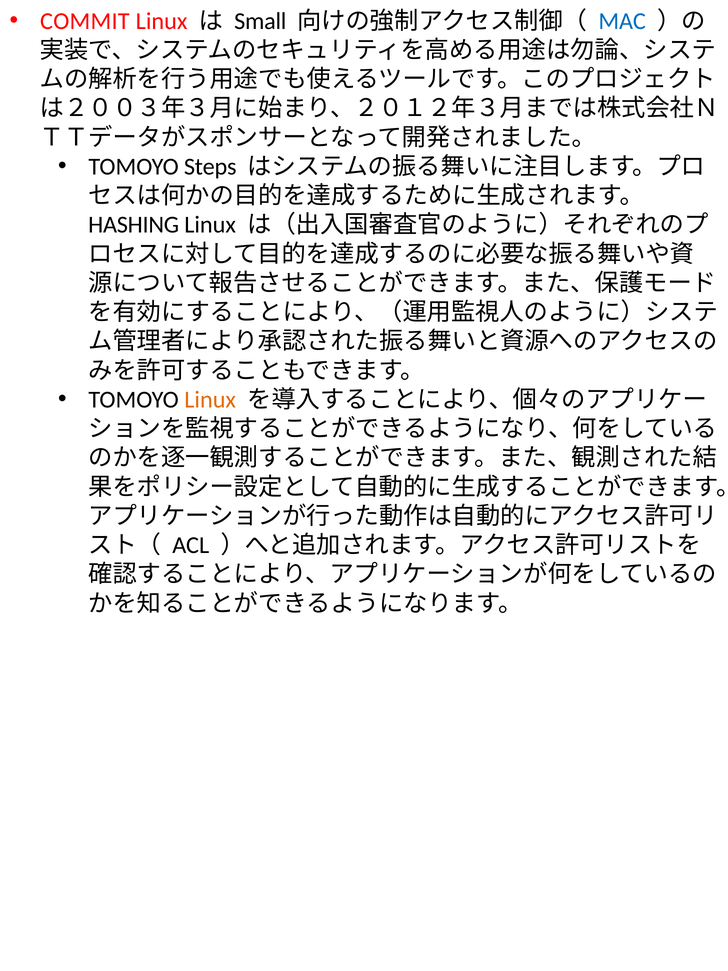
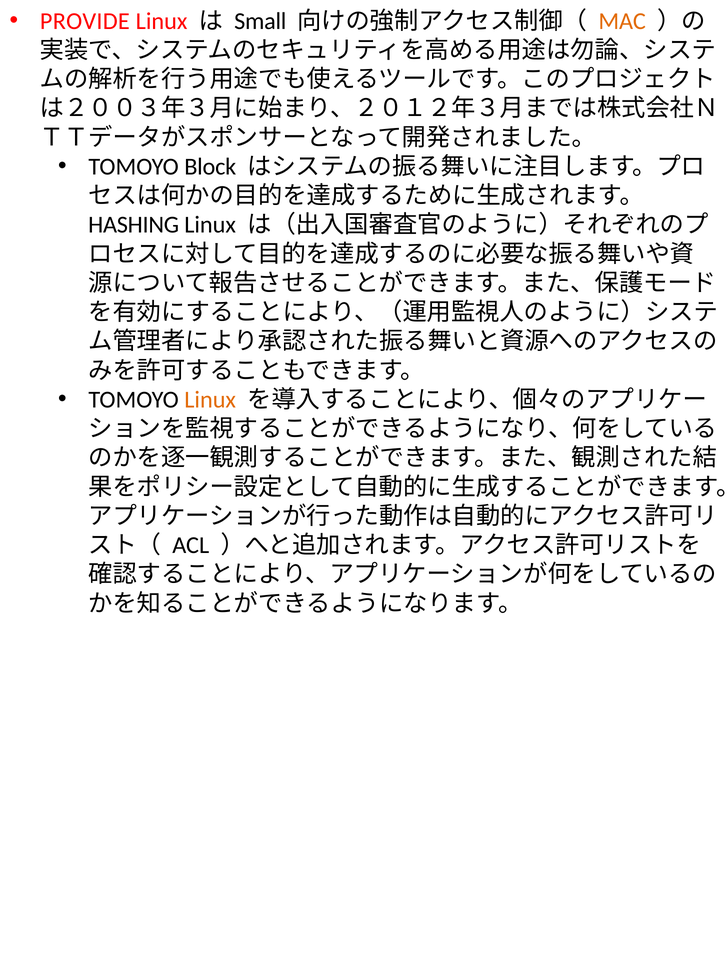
COMMIT: COMMIT -> PROVIDE (85, 21)
MAC colour: blue -> orange (622, 21)
Steps: Steps -> Block (210, 167)
